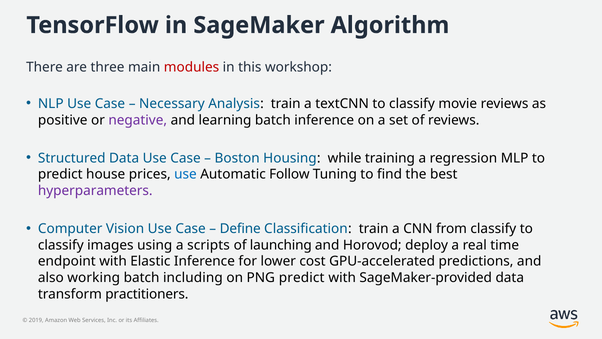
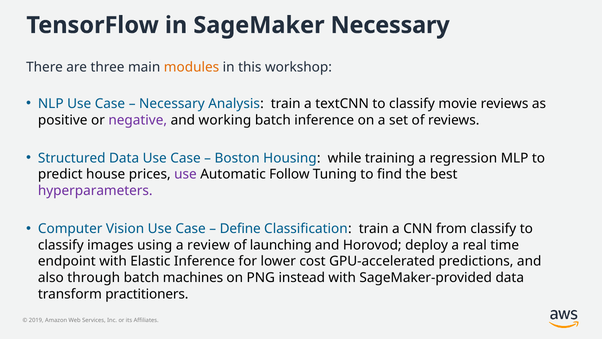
SageMaker Algorithm: Algorithm -> Necessary (390, 25)
modules colour: red -> orange (192, 67)
learning: learning -> working (225, 120)
use colour: blue -> purple (185, 174)
scripts: scripts -> review (209, 245)
working: working -> through (94, 277)
including: including -> machines (193, 277)
PNG predict: predict -> instead (302, 277)
